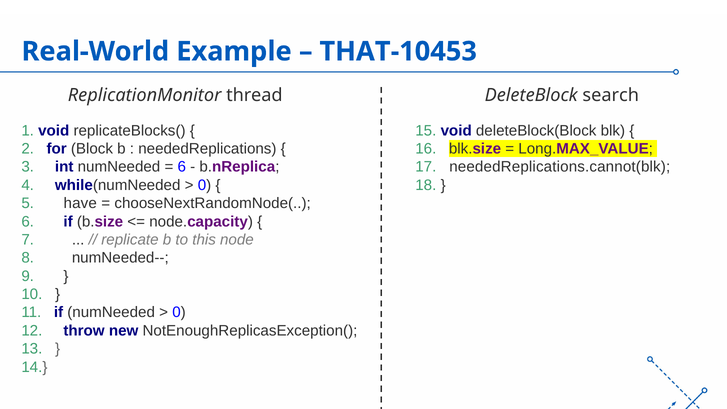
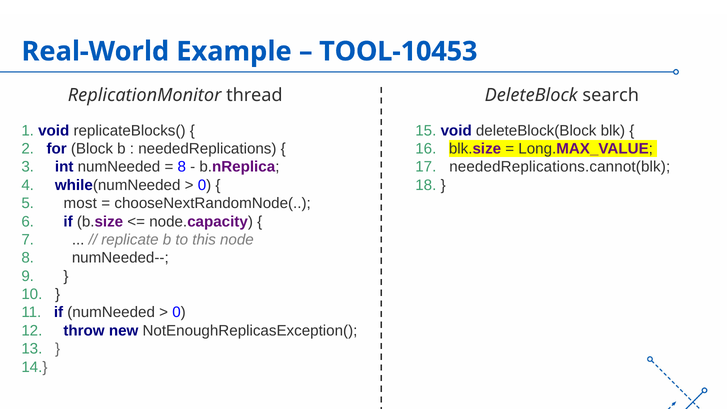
THAT-10453: THAT-10453 -> TOOL-10453 (398, 51)
6: 6 -> 8 (182, 167)
have: have -> most (80, 203)
